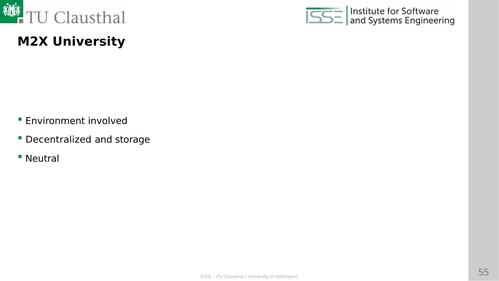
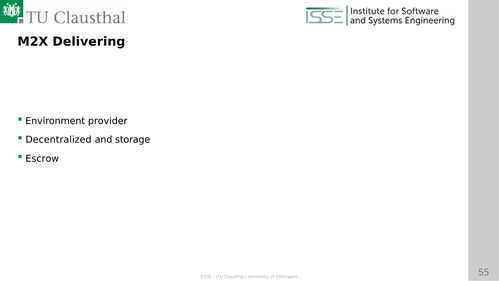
M2X University: University -> Delivering (89, 41)
involved: involved -> provider (108, 121)
Neutral: Neutral -> Escrow (42, 158)
